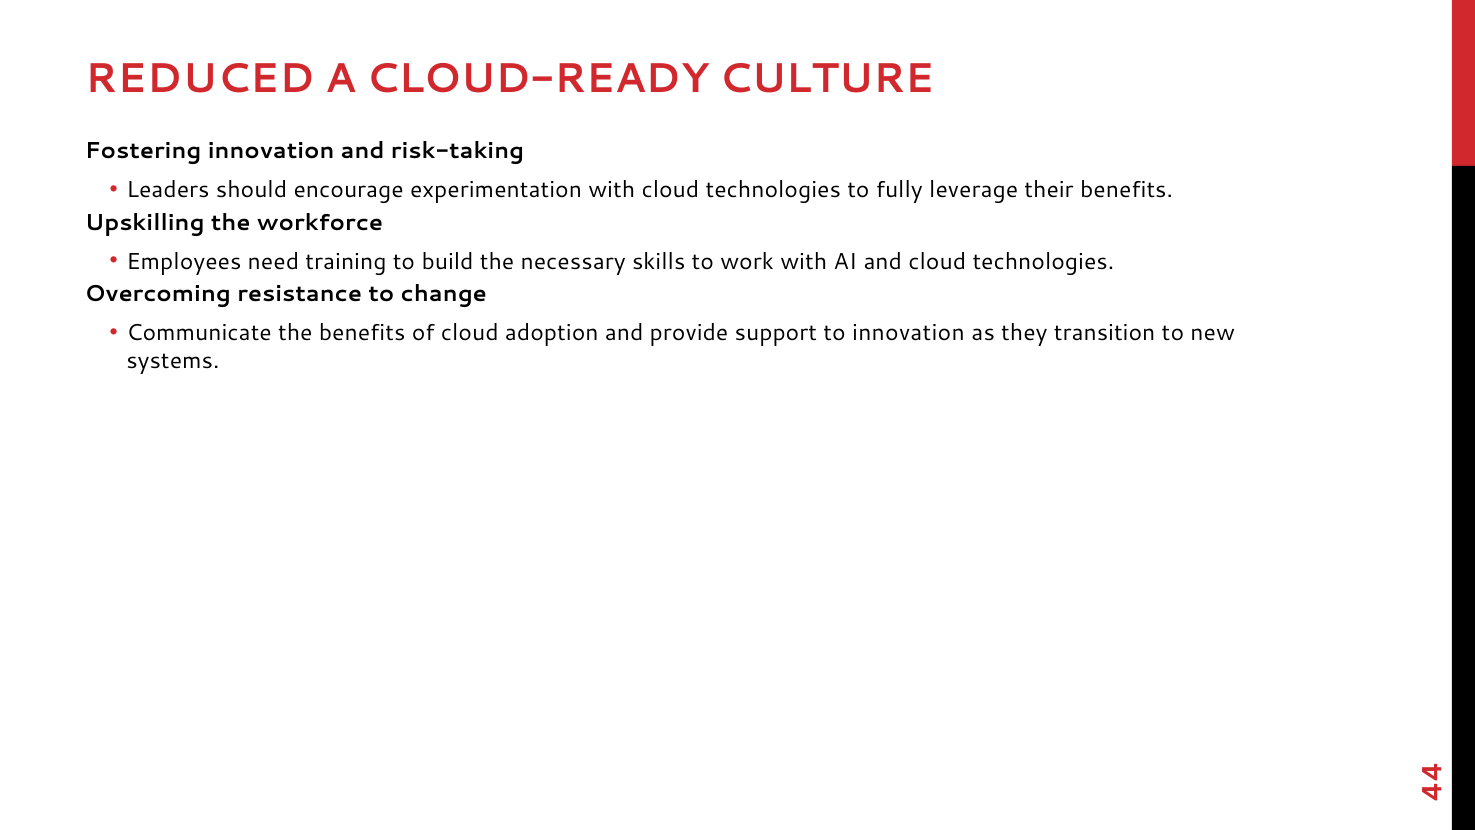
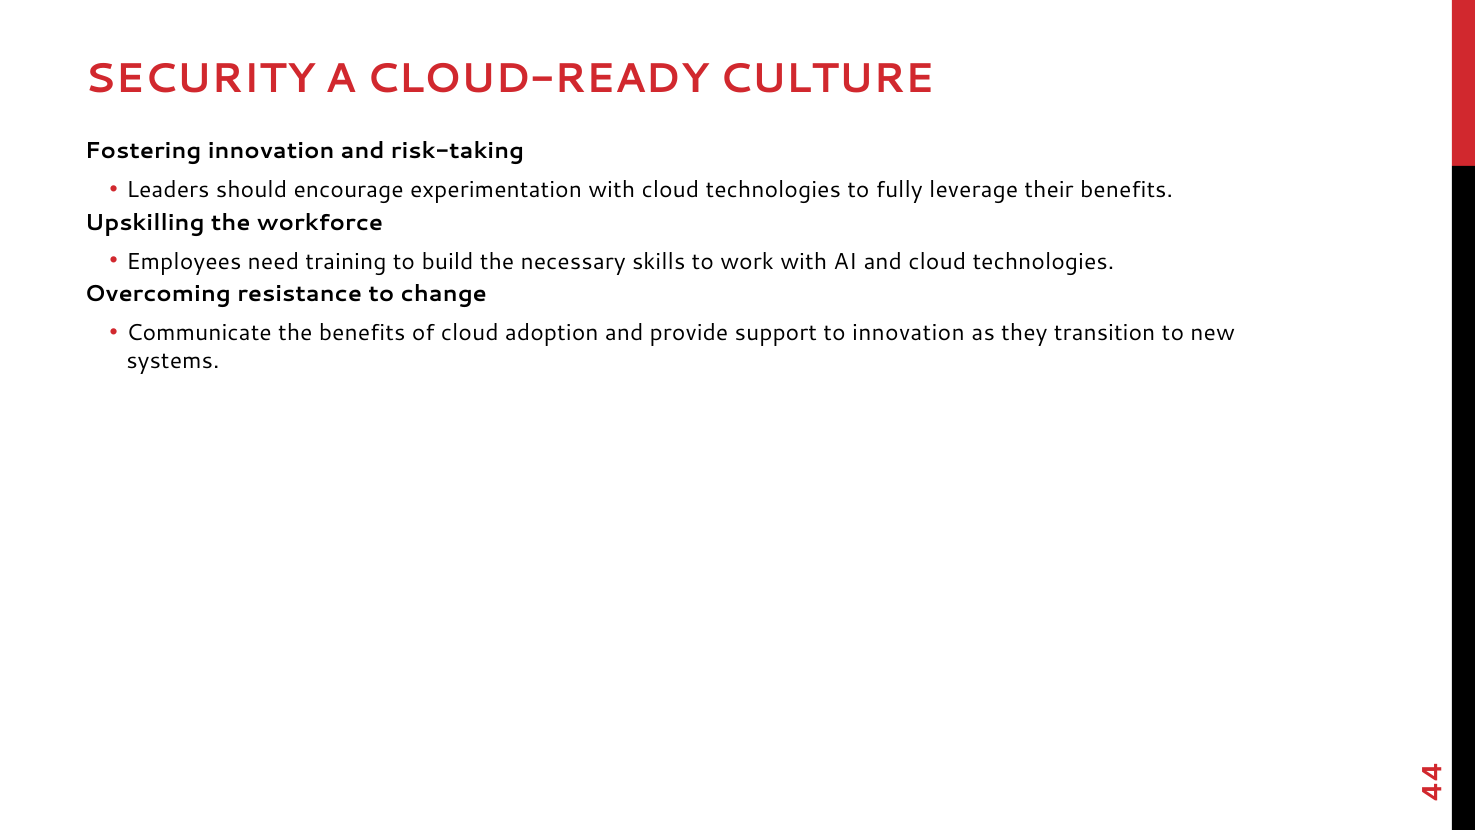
REDUCED: REDUCED -> SECURITY (200, 79)
